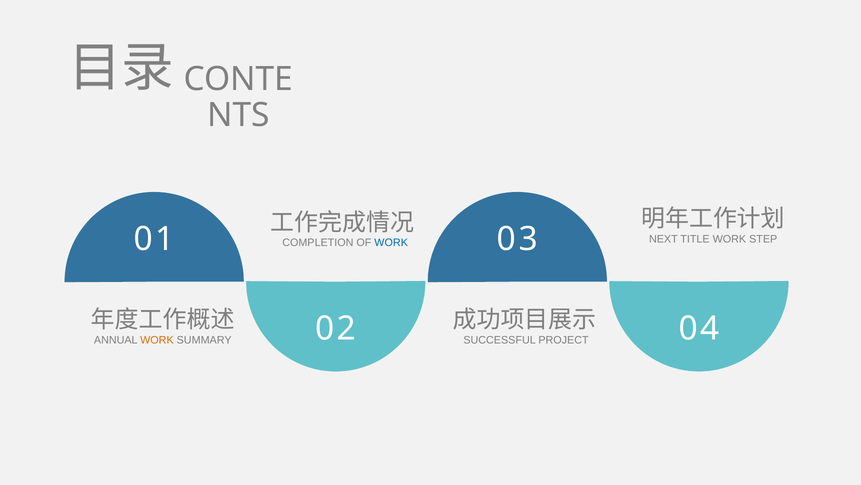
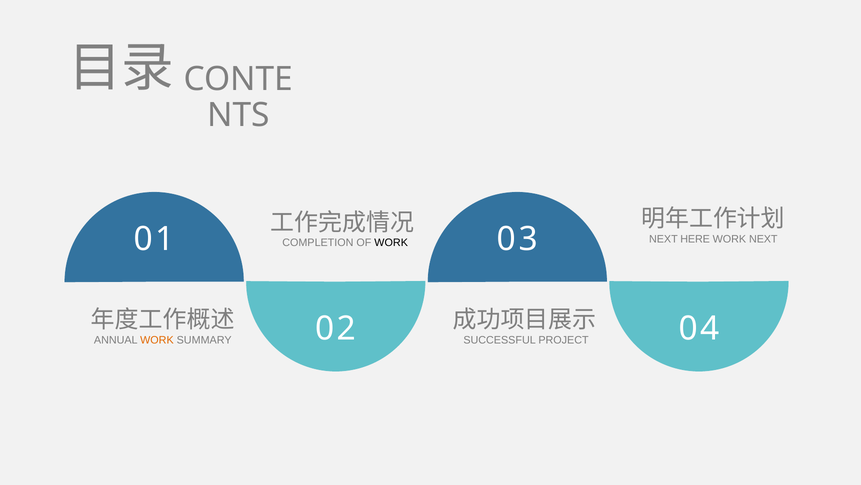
TITLE: TITLE -> HERE (695, 239)
WORK STEP: STEP -> NEXT (763, 239)
WORK colour: blue -> black (391, 242)
